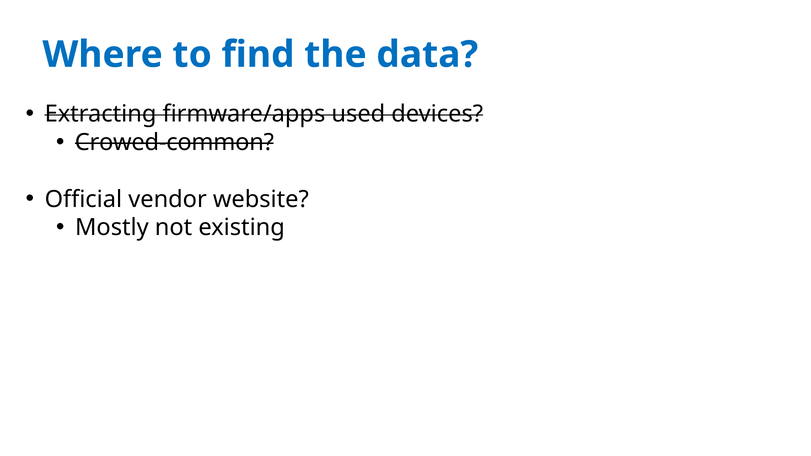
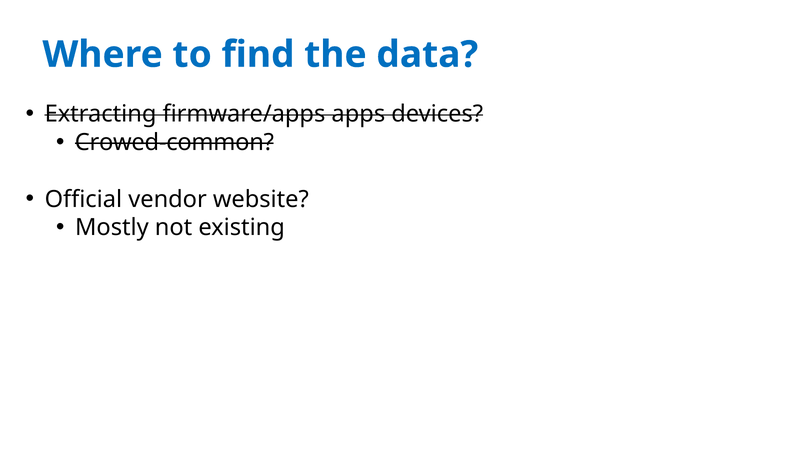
used: used -> apps (358, 114)
